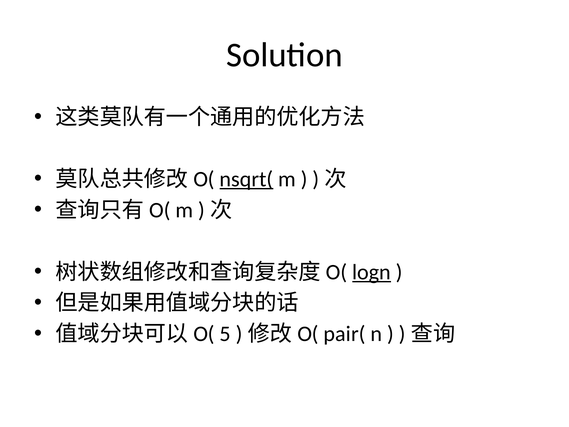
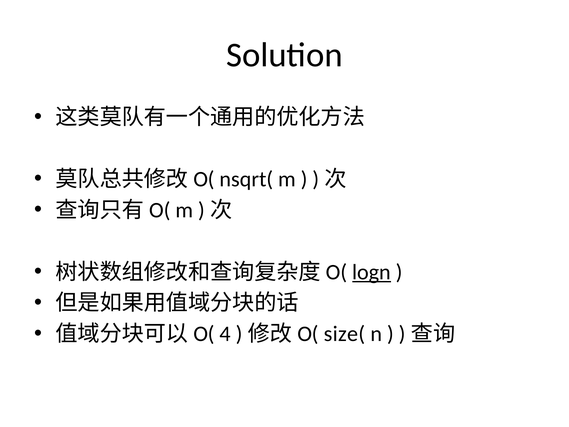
nsqrt( underline: present -> none (246, 179)
5: 5 -> 4 (225, 334)
pair(: pair( -> size( (345, 334)
